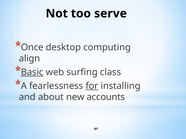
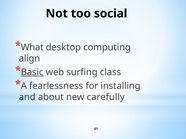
serve: serve -> social (111, 14)
Once: Once -> What (32, 47)
for underline: present -> none (92, 86)
accounts: accounts -> carefully (106, 97)
